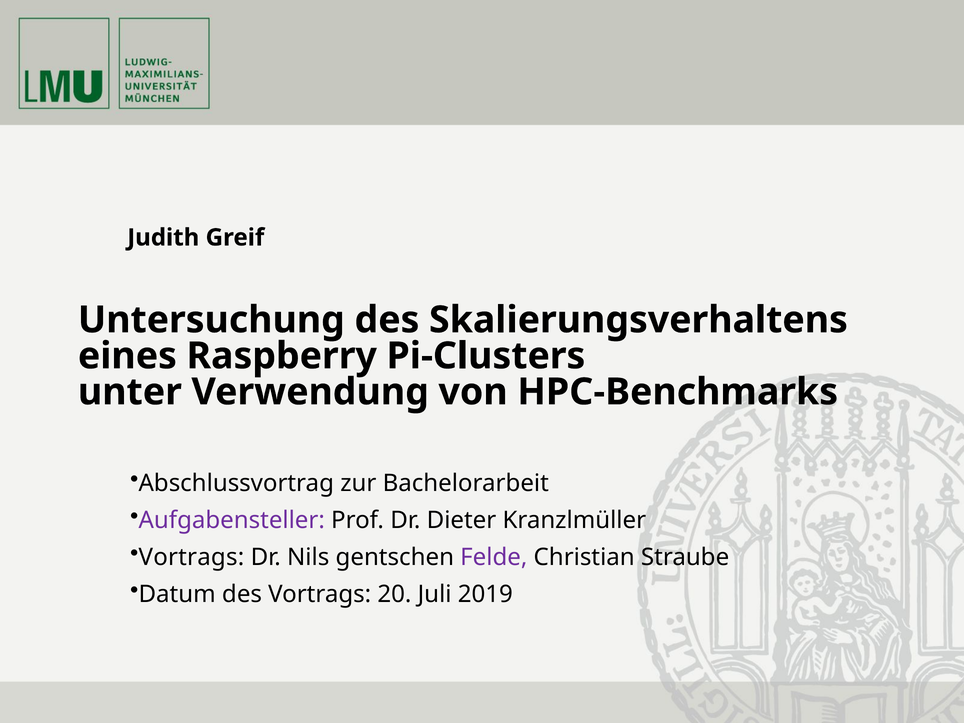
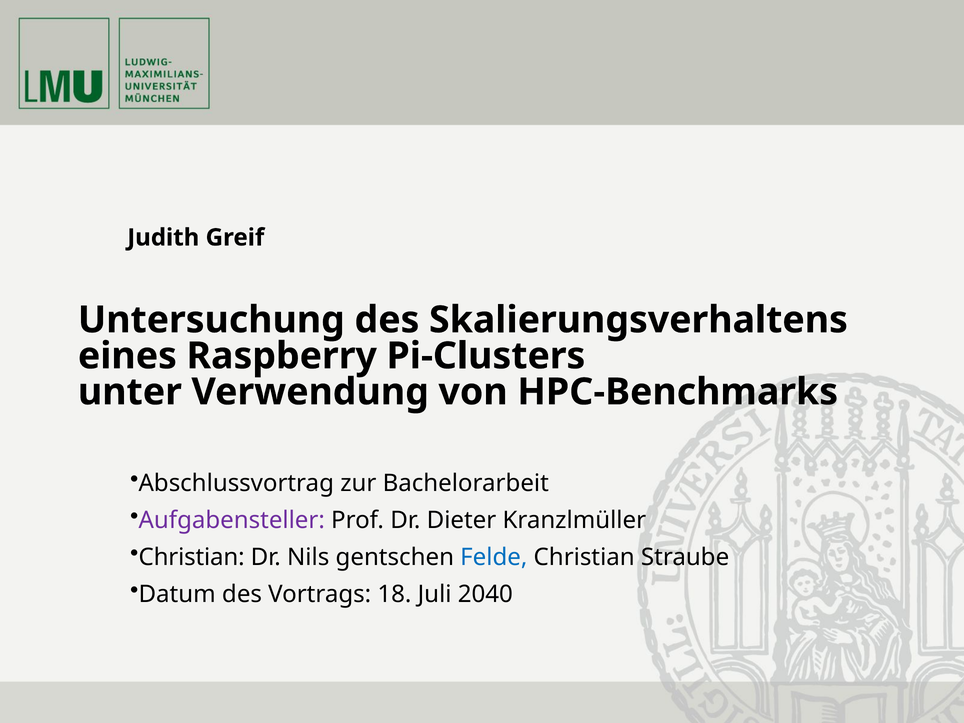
Vortrags: Vortrags -> Christian (192, 557)
Felde colour: purple -> blue (494, 557)
20: 20 -> 18 (394, 594)
2019: 2019 -> 2040 (485, 594)
